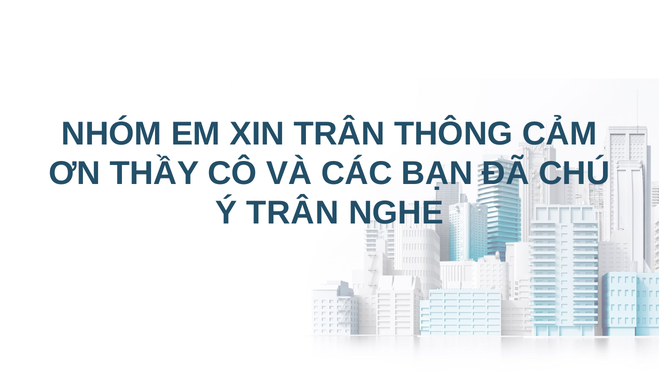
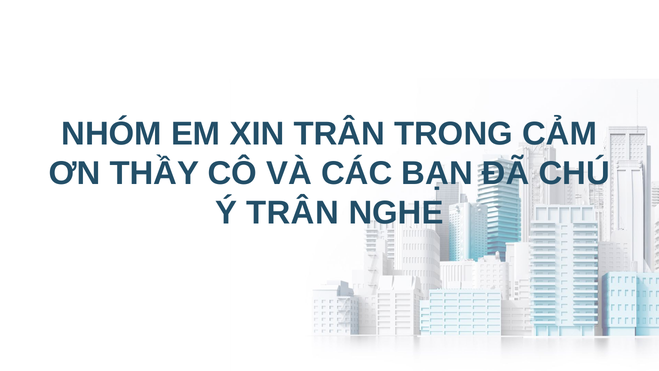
THÔNG: THÔNG -> TRONG (454, 134)
